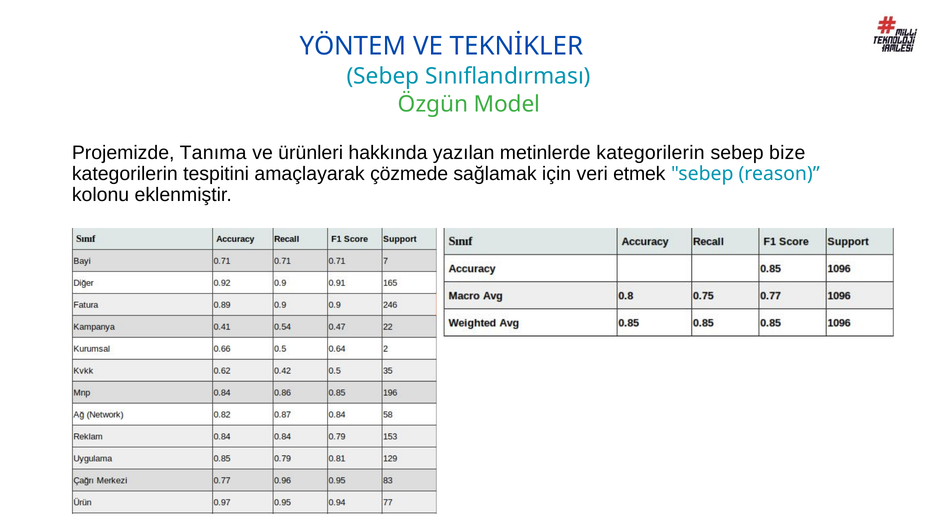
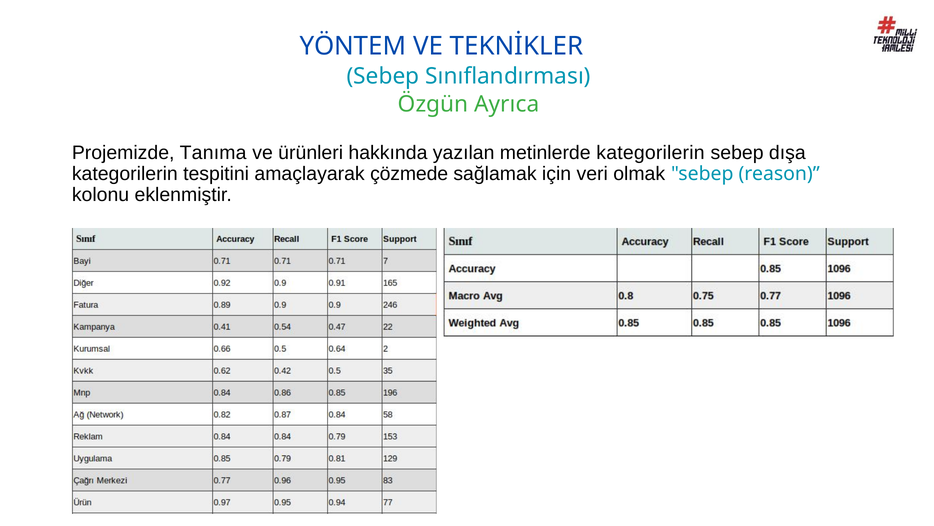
Model: Model -> Ayrıca (507, 104)
bize: bize -> dışa (787, 153)
etmek: etmek -> olmak (639, 174)
